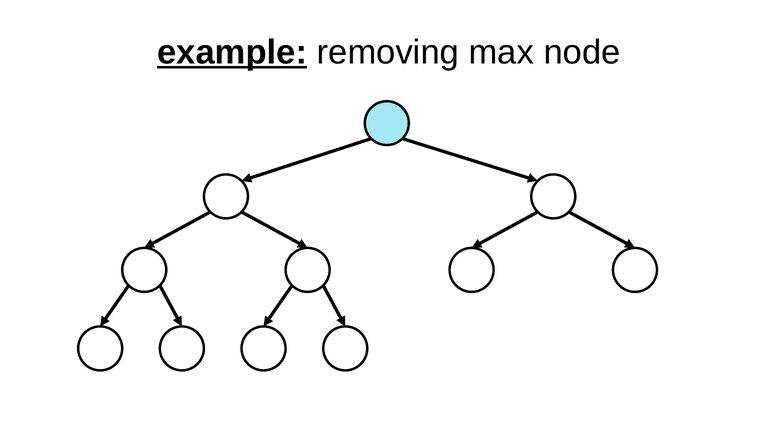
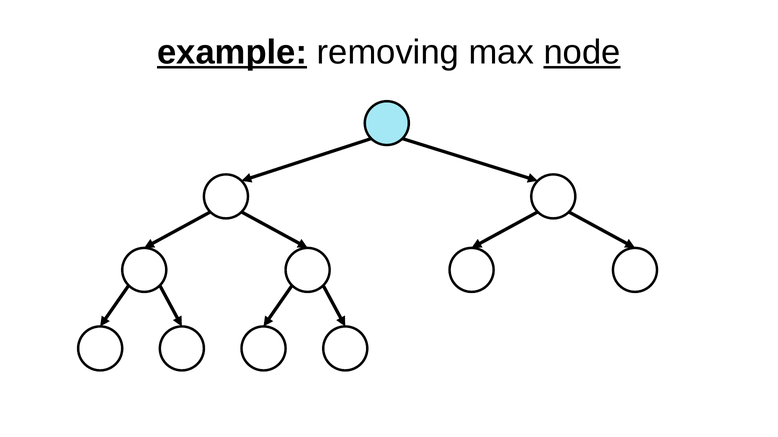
node underline: none -> present (582, 52)
